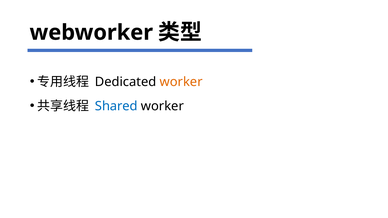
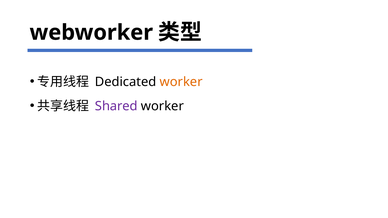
Shared colour: blue -> purple (116, 106)
